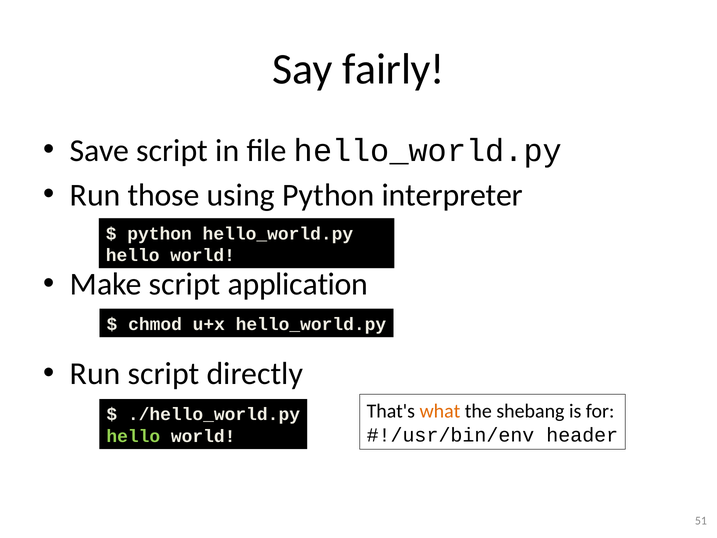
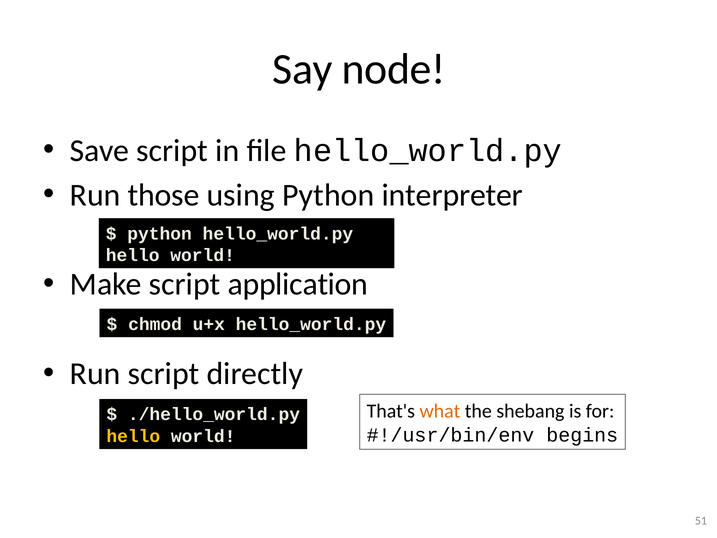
fairly: fairly -> node (394, 69)
header: header -> begins (582, 435)
hello colour: light green -> yellow (133, 436)
